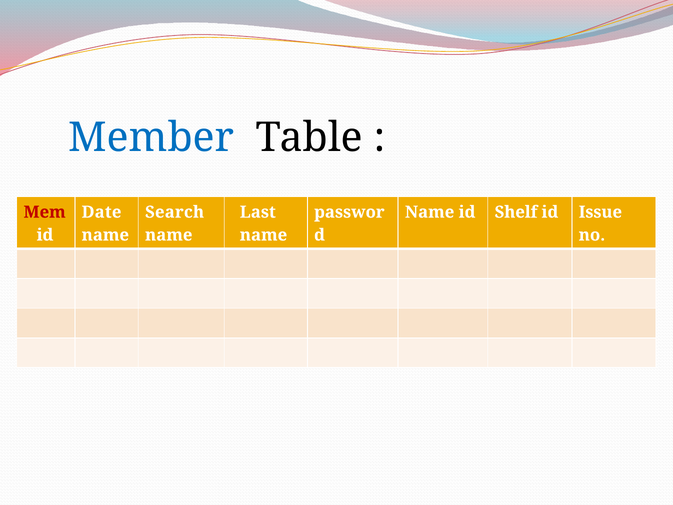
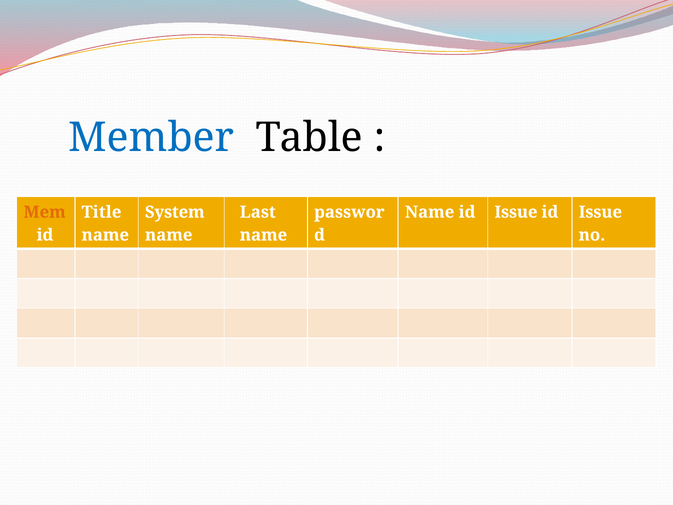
Mem colour: red -> orange (45, 212)
Date: Date -> Title (102, 212)
Search: Search -> System (175, 212)
Shelf: Shelf -> Issue (516, 212)
